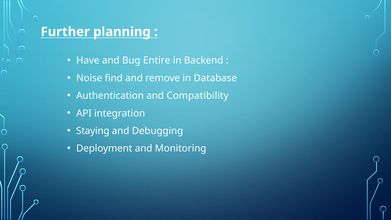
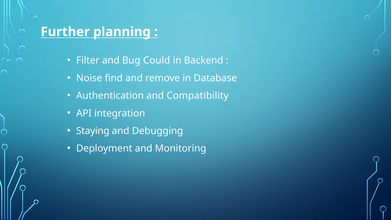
Have: Have -> Filter (88, 60)
Entire: Entire -> Could (157, 60)
